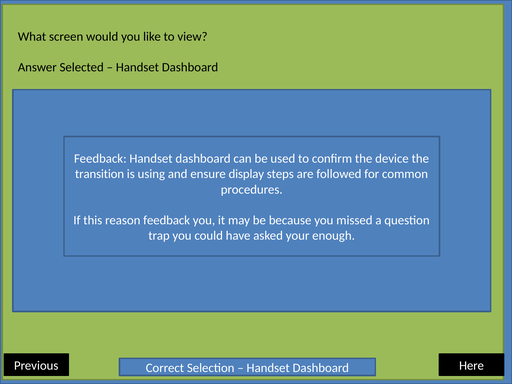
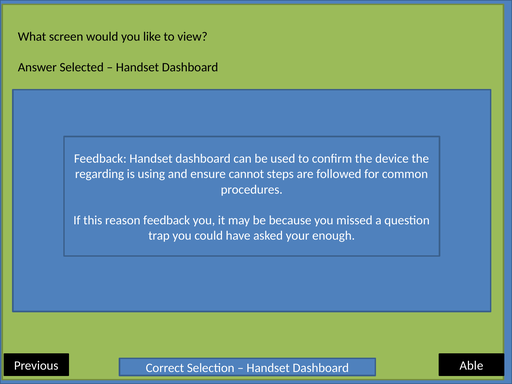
transition: transition -> regarding (100, 174)
display: display -> cannot (246, 174)
Here: Here -> Able (471, 366)
